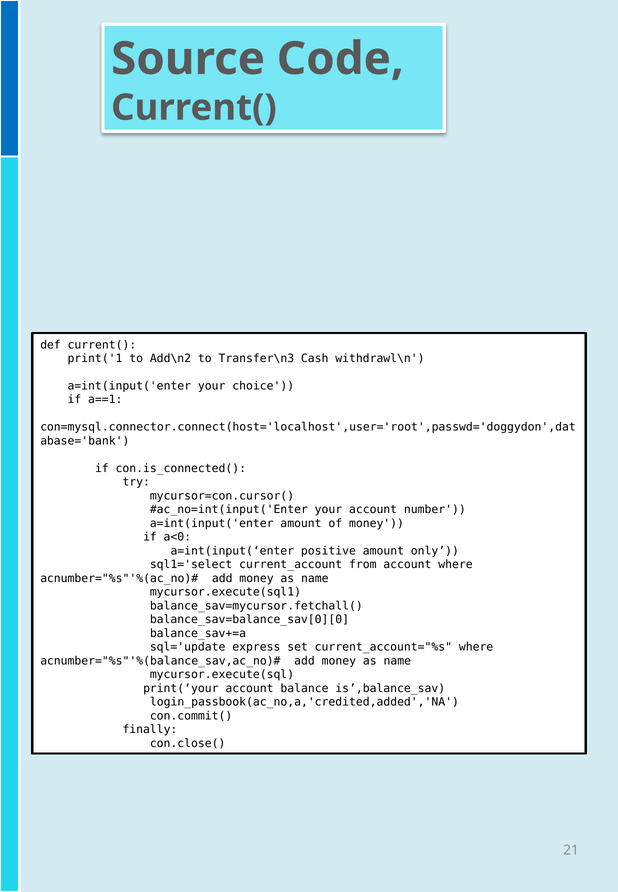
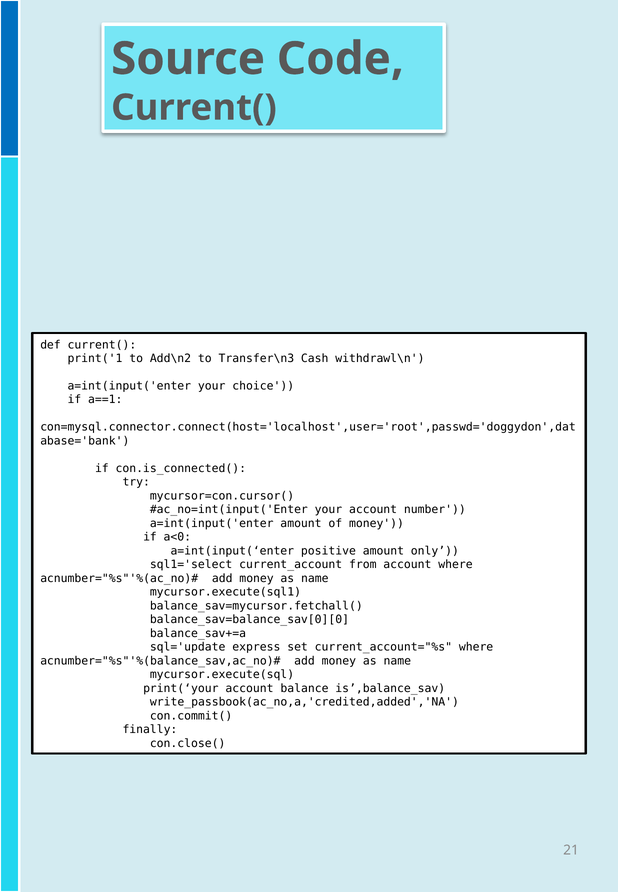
login_passbook(ac_no,a,'credited,added','NA: login_passbook(ac_no,a,'credited,added','NA -> write_passbook(ac_no,a,'credited,added','NA (304, 703)
